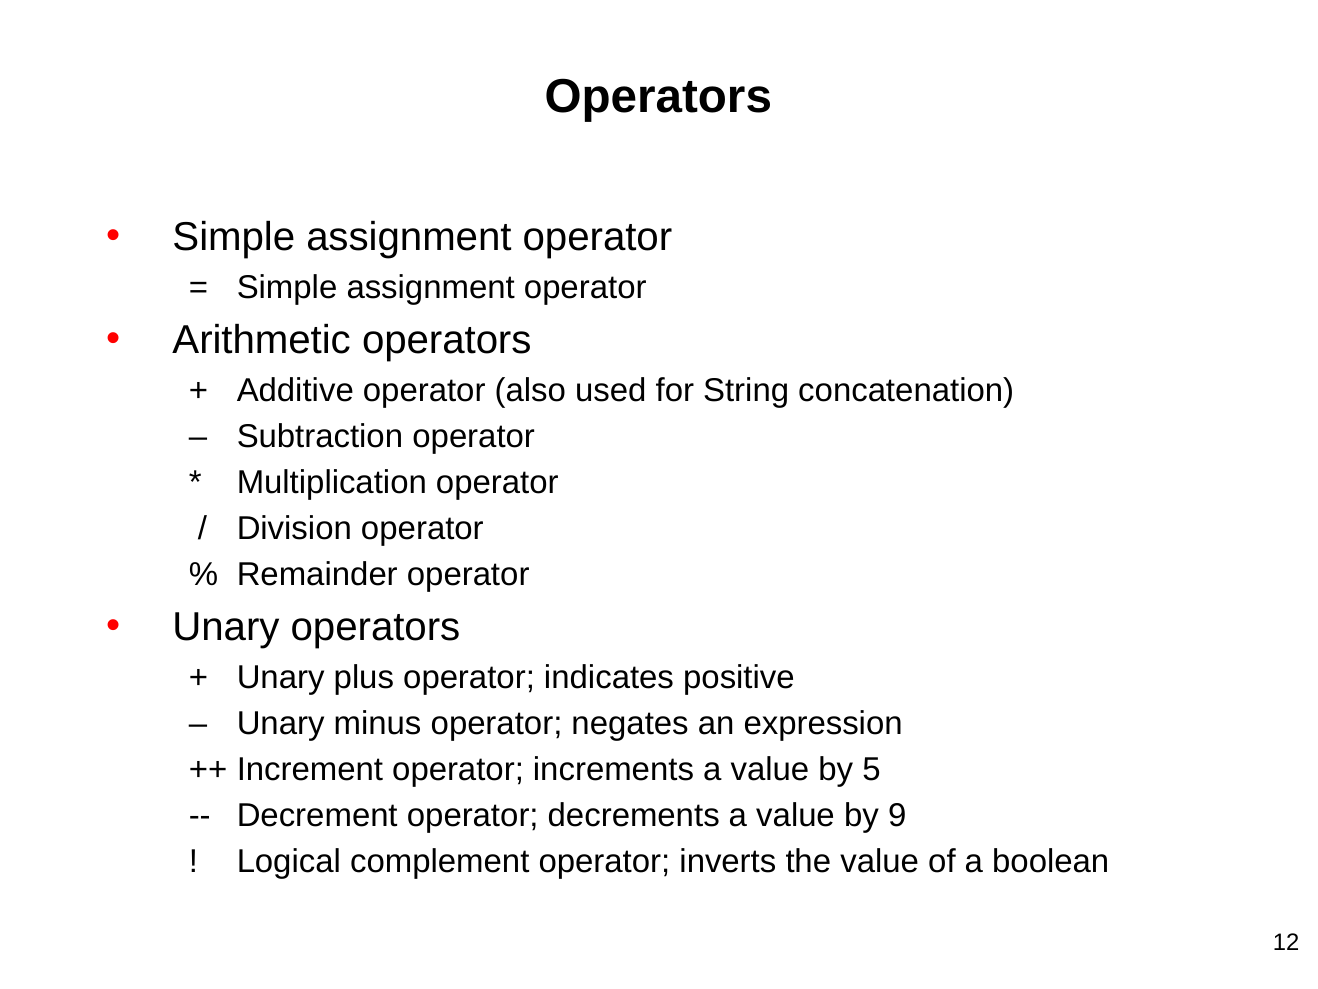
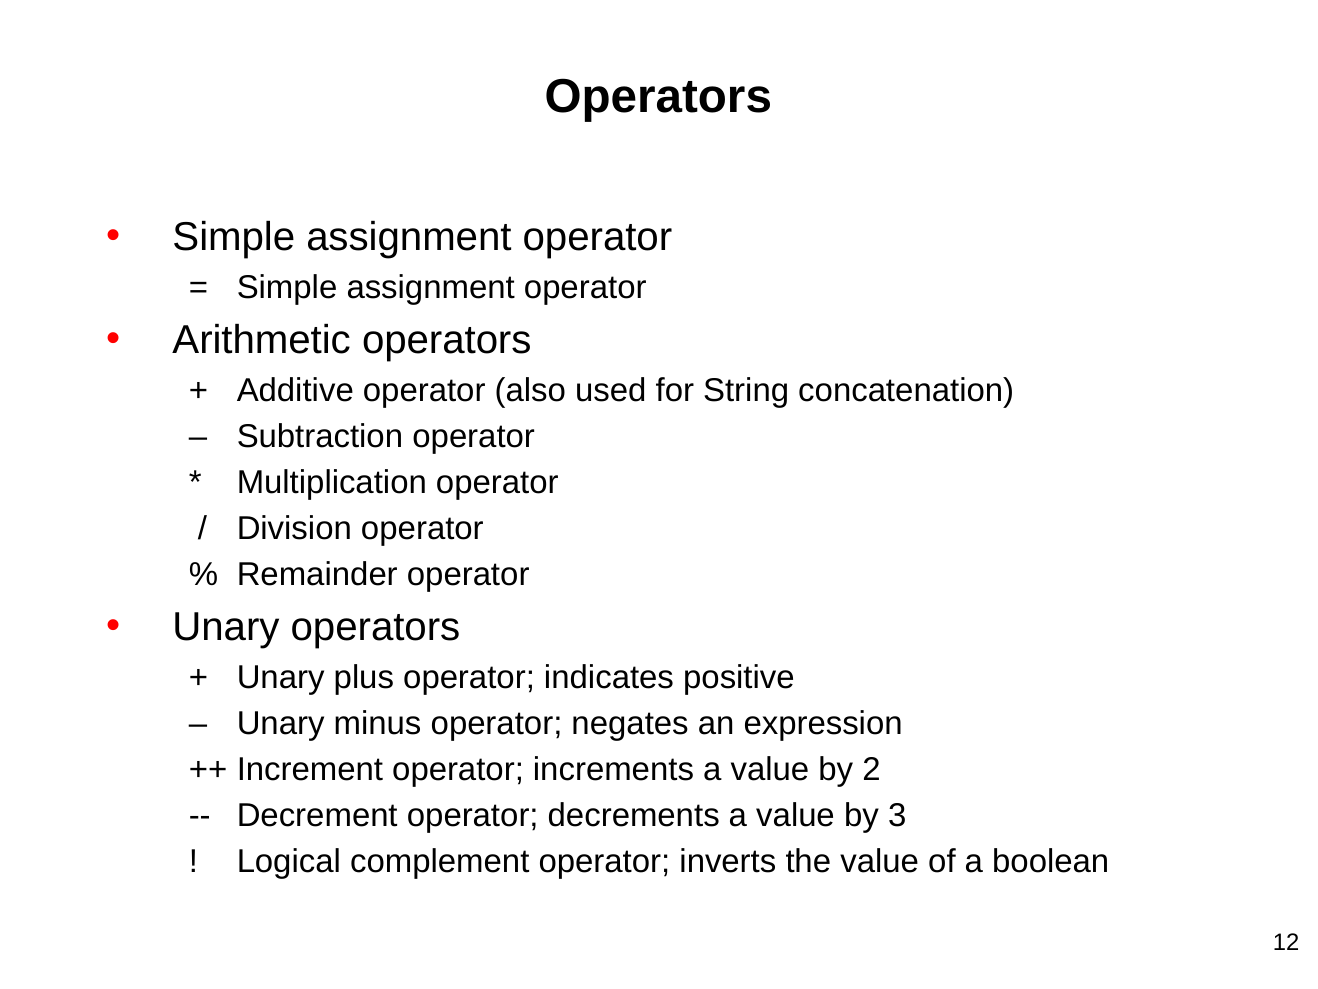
5: 5 -> 2 (871, 769)
9: 9 -> 3 (897, 815)
